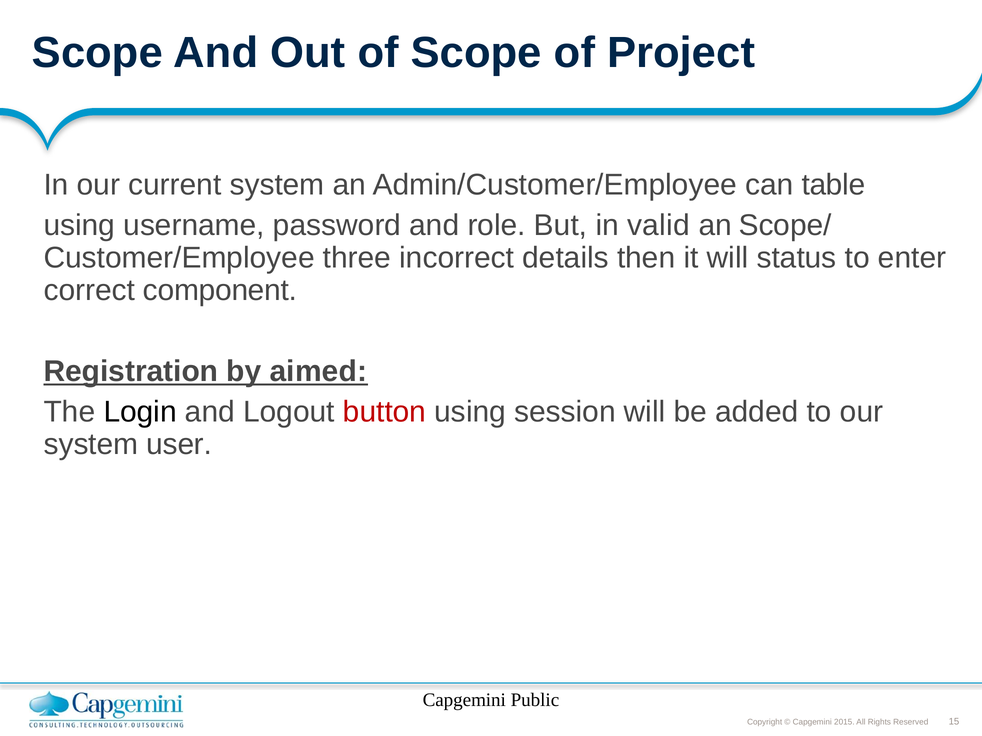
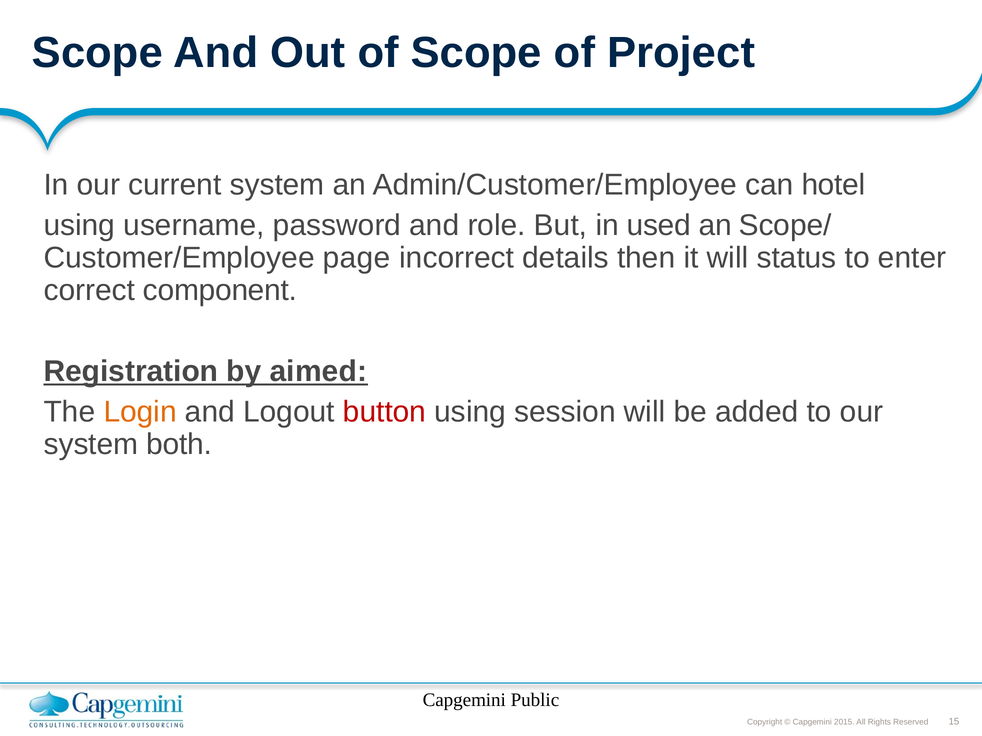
table: table -> hotel (833, 185)
valid: valid -> used (659, 226)
three: three -> page (357, 258)
Login colour: black -> orange (140, 412)
user: user -> both (179, 445)
